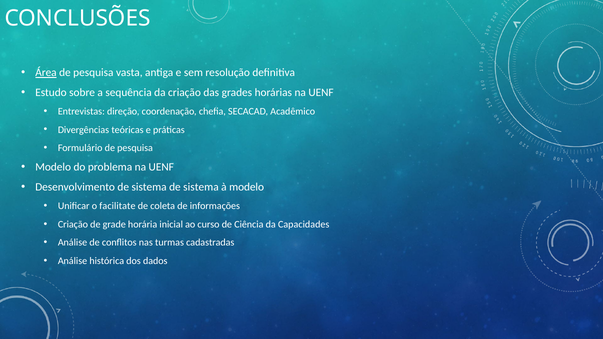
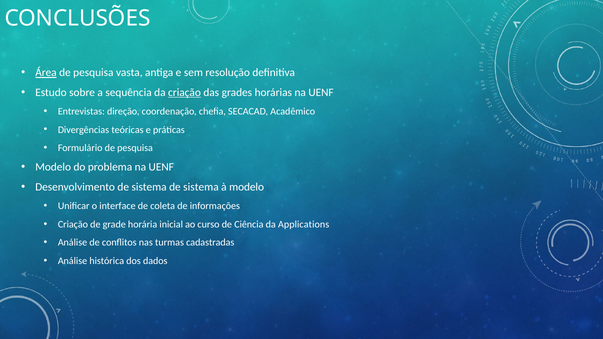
criação underline: none -> present (184, 92)
facilitate: facilitate -> interface (117, 206)
Capacidades: Capacidades -> Applications (304, 224)
